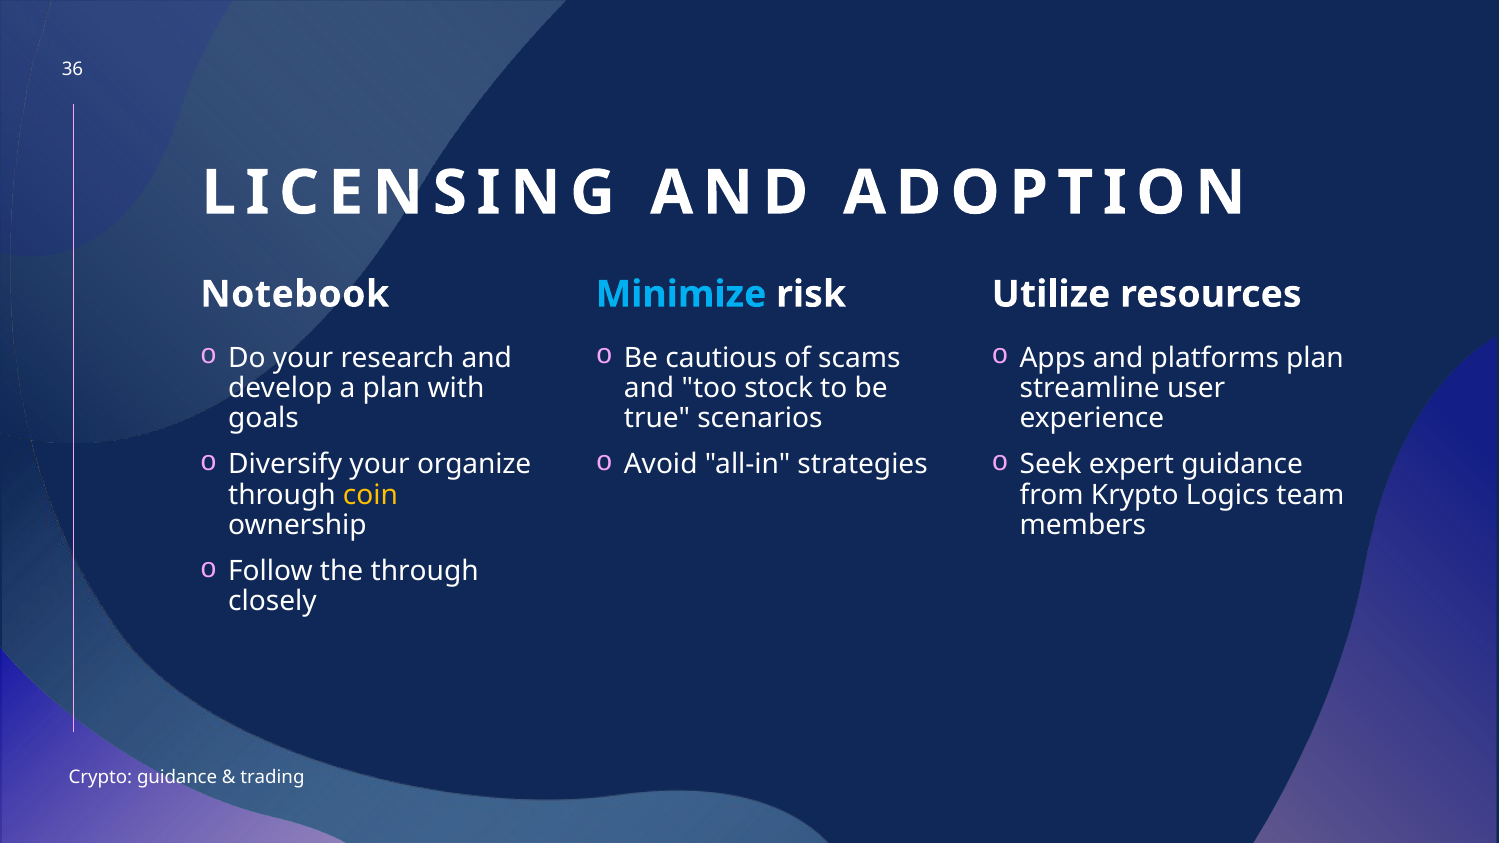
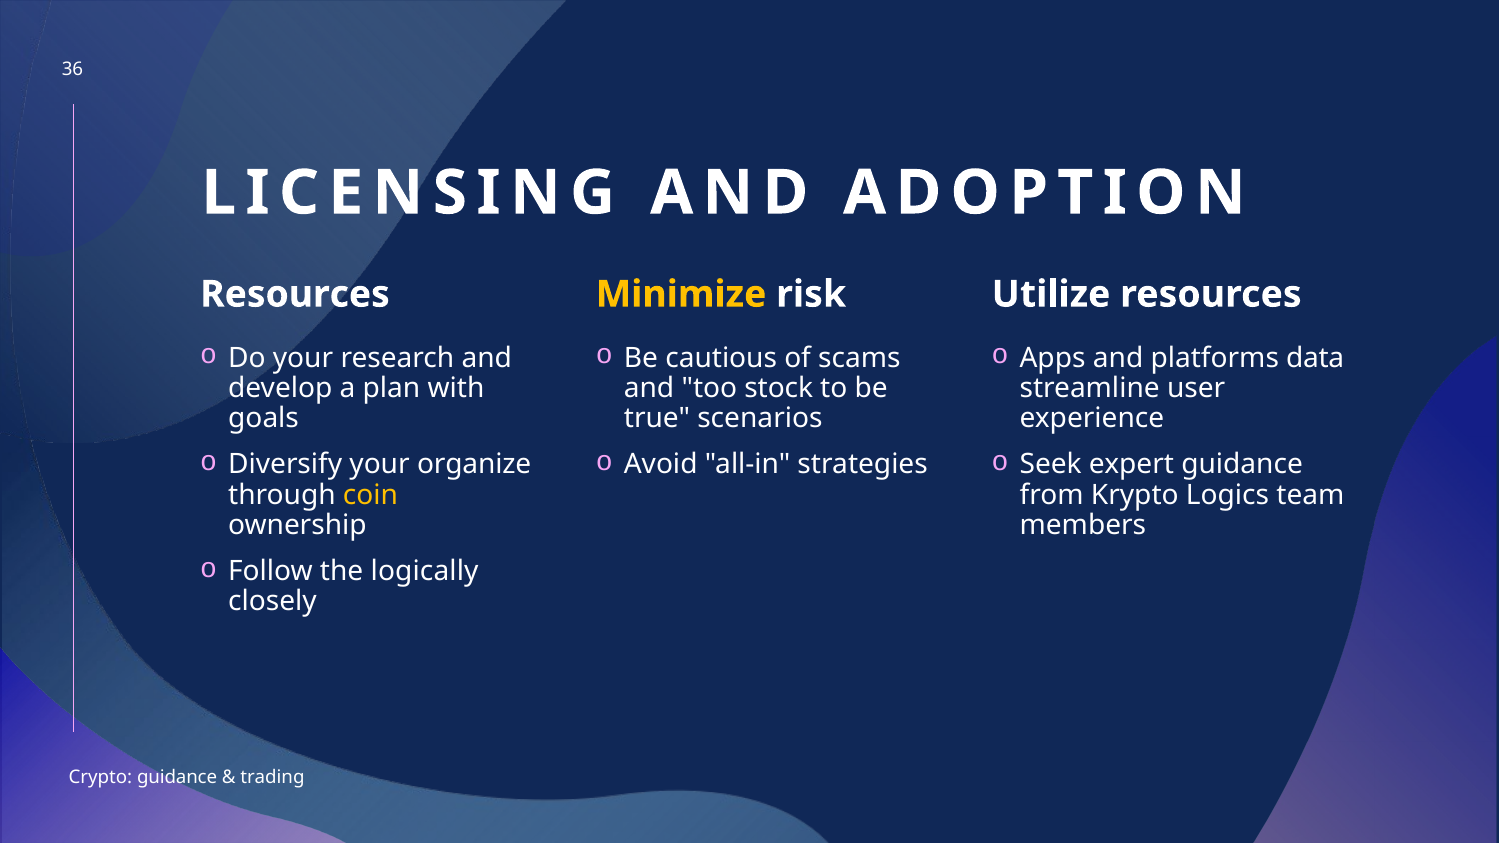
Notebook: Notebook -> Resources (295, 294)
Minimize colour: light blue -> yellow (681, 294)
platforms plan: plan -> data (1315, 358)
the through: through -> logically (425, 571)
